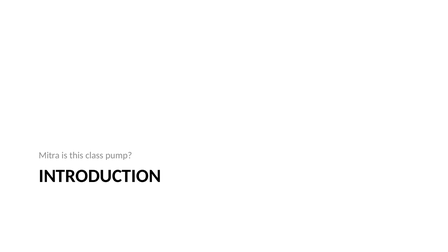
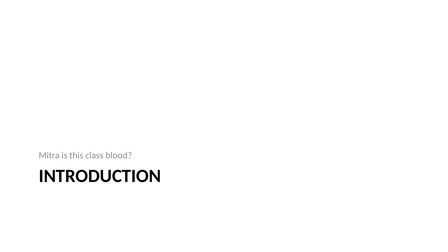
pump: pump -> blood (119, 155)
